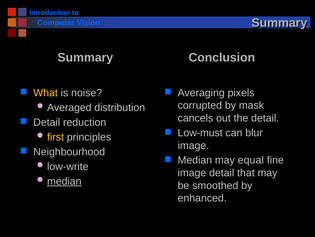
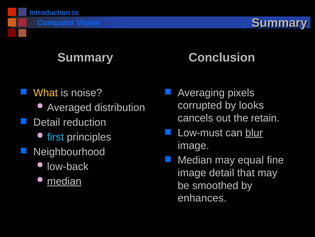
mask: mask -> looks (251, 105)
the detail: detail -> retain (265, 118)
blur underline: none -> present (254, 132)
first colour: yellow -> light blue (56, 137)
low-write: low-write -> low-back (68, 166)
enhanced: enhanced -> enhances (202, 198)
